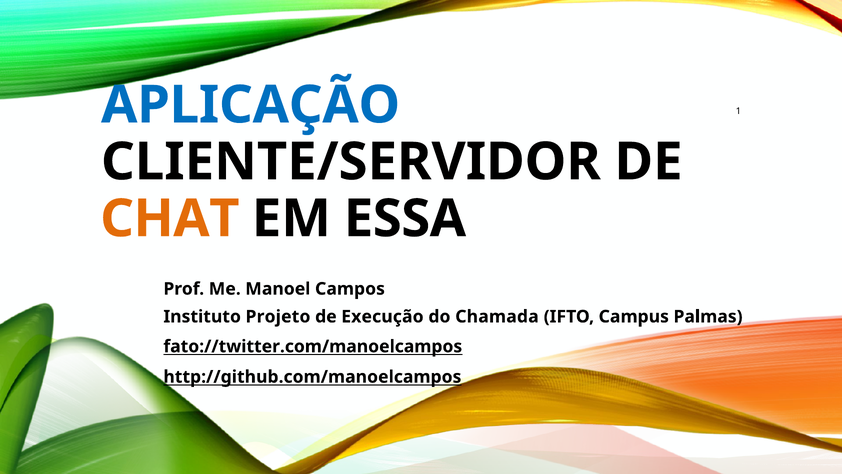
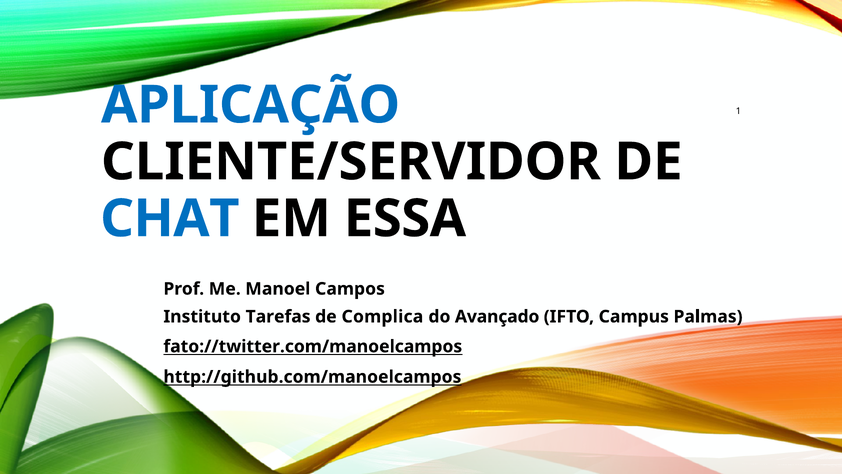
CHAT colour: orange -> blue (170, 219)
Projeto: Projeto -> Tarefas (278, 316)
Execução: Execução -> Complica (382, 316)
Chamada: Chamada -> Avançado (497, 316)
